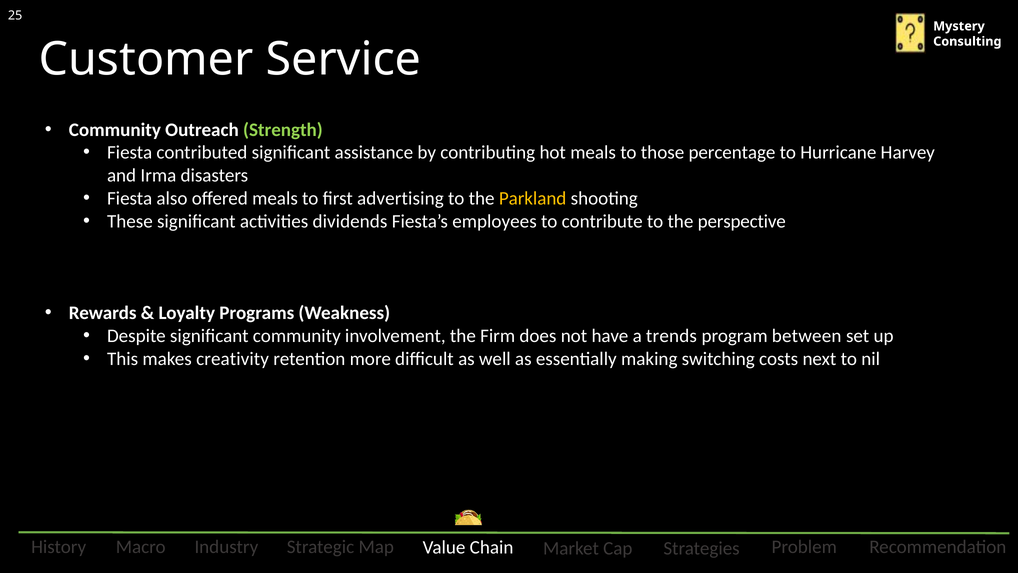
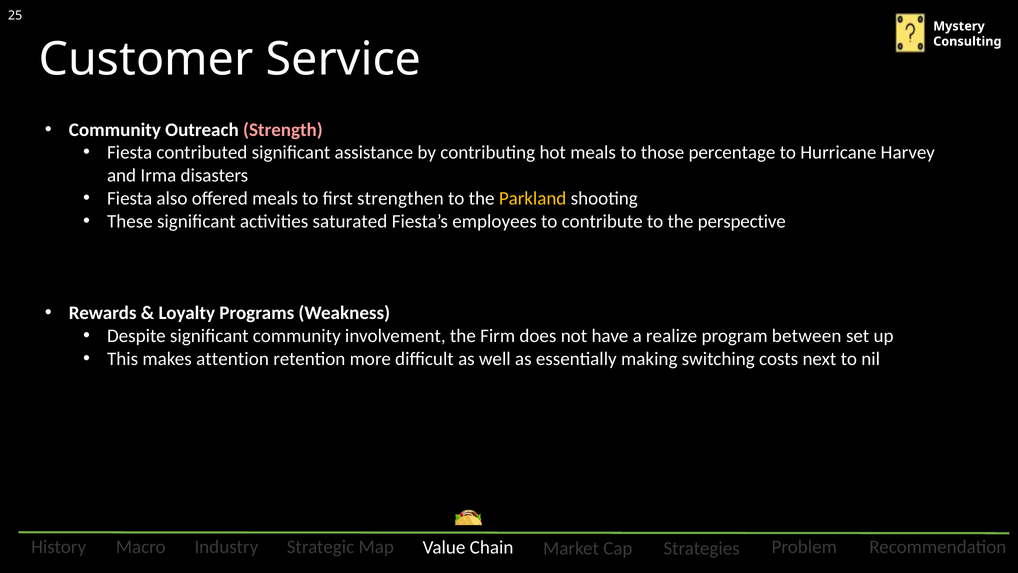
Strength colour: light green -> pink (283, 130)
advertising: advertising -> strengthen (400, 198)
dividends: dividends -> saturated (350, 221)
trends: trends -> realize (672, 336)
creativity: creativity -> attention (233, 359)
